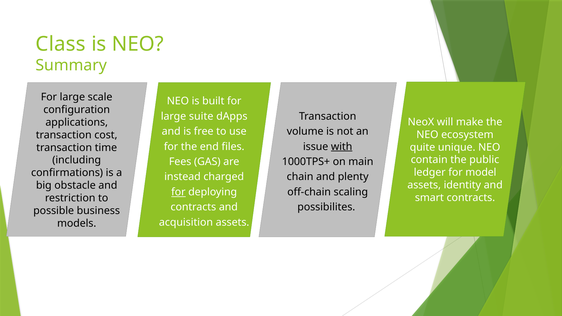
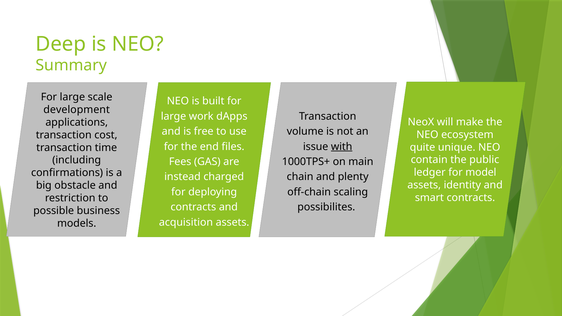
Class: Class -> Deep (61, 44)
configuration: configuration -> development (77, 110)
suite: suite -> work (201, 116)
for underline: present -> none (178, 192)
